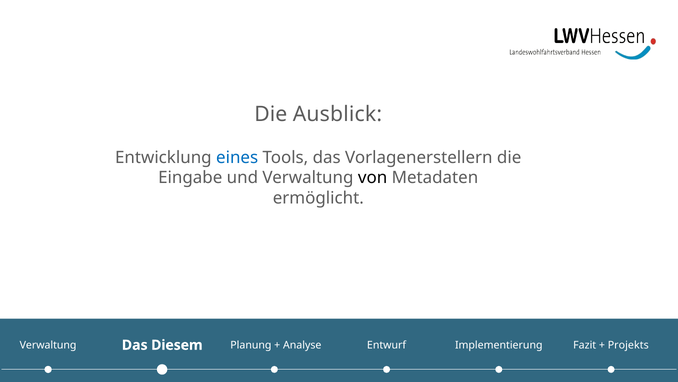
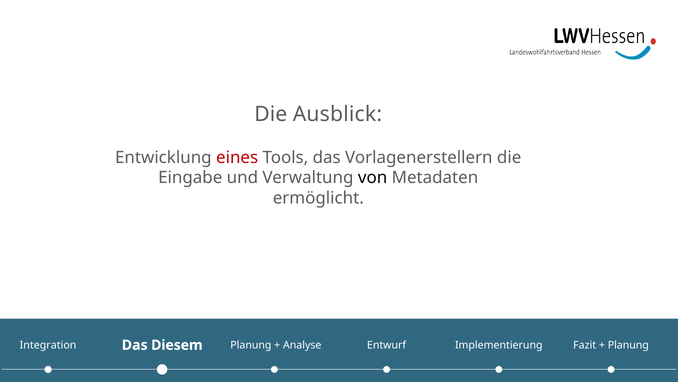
eines colour: blue -> red (237, 157)
Verwaltung: Verwaltung -> Integration (48, 345)
Projekts: Projekts -> Planung (628, 345)
